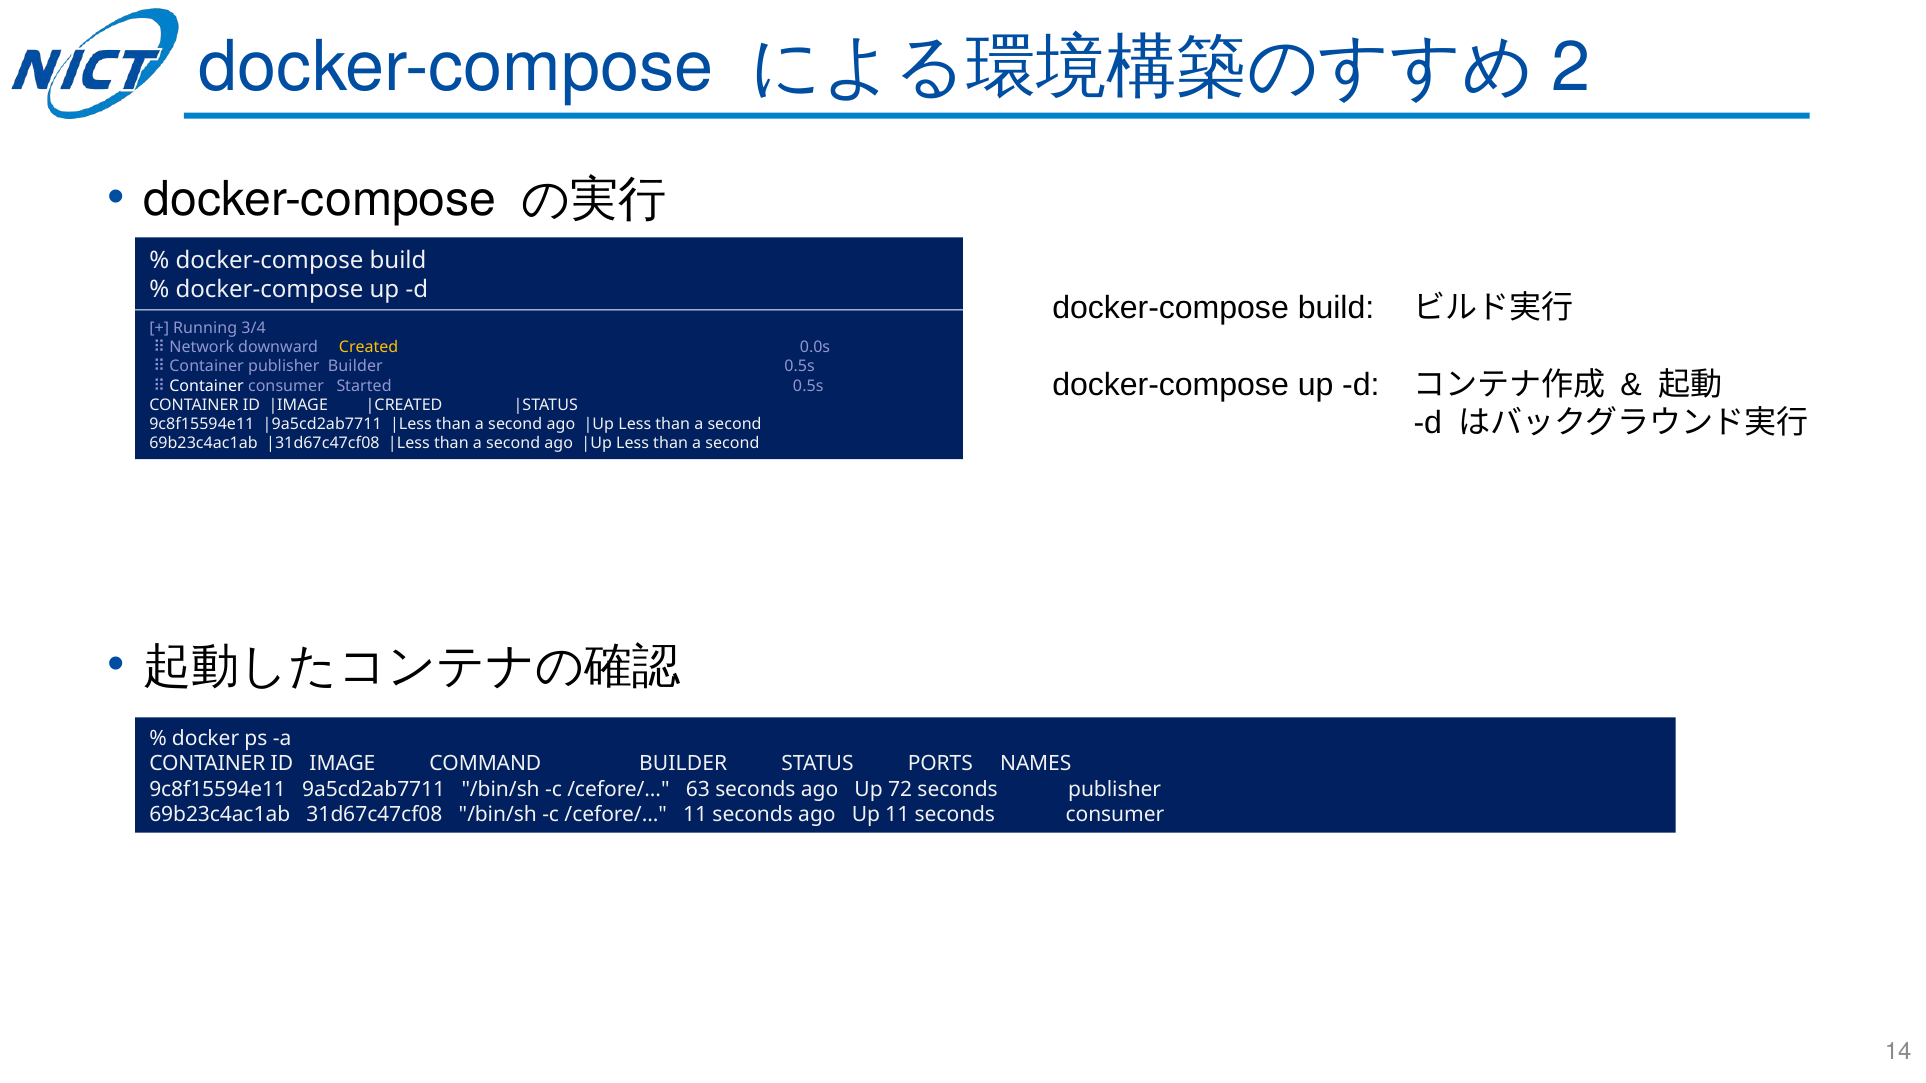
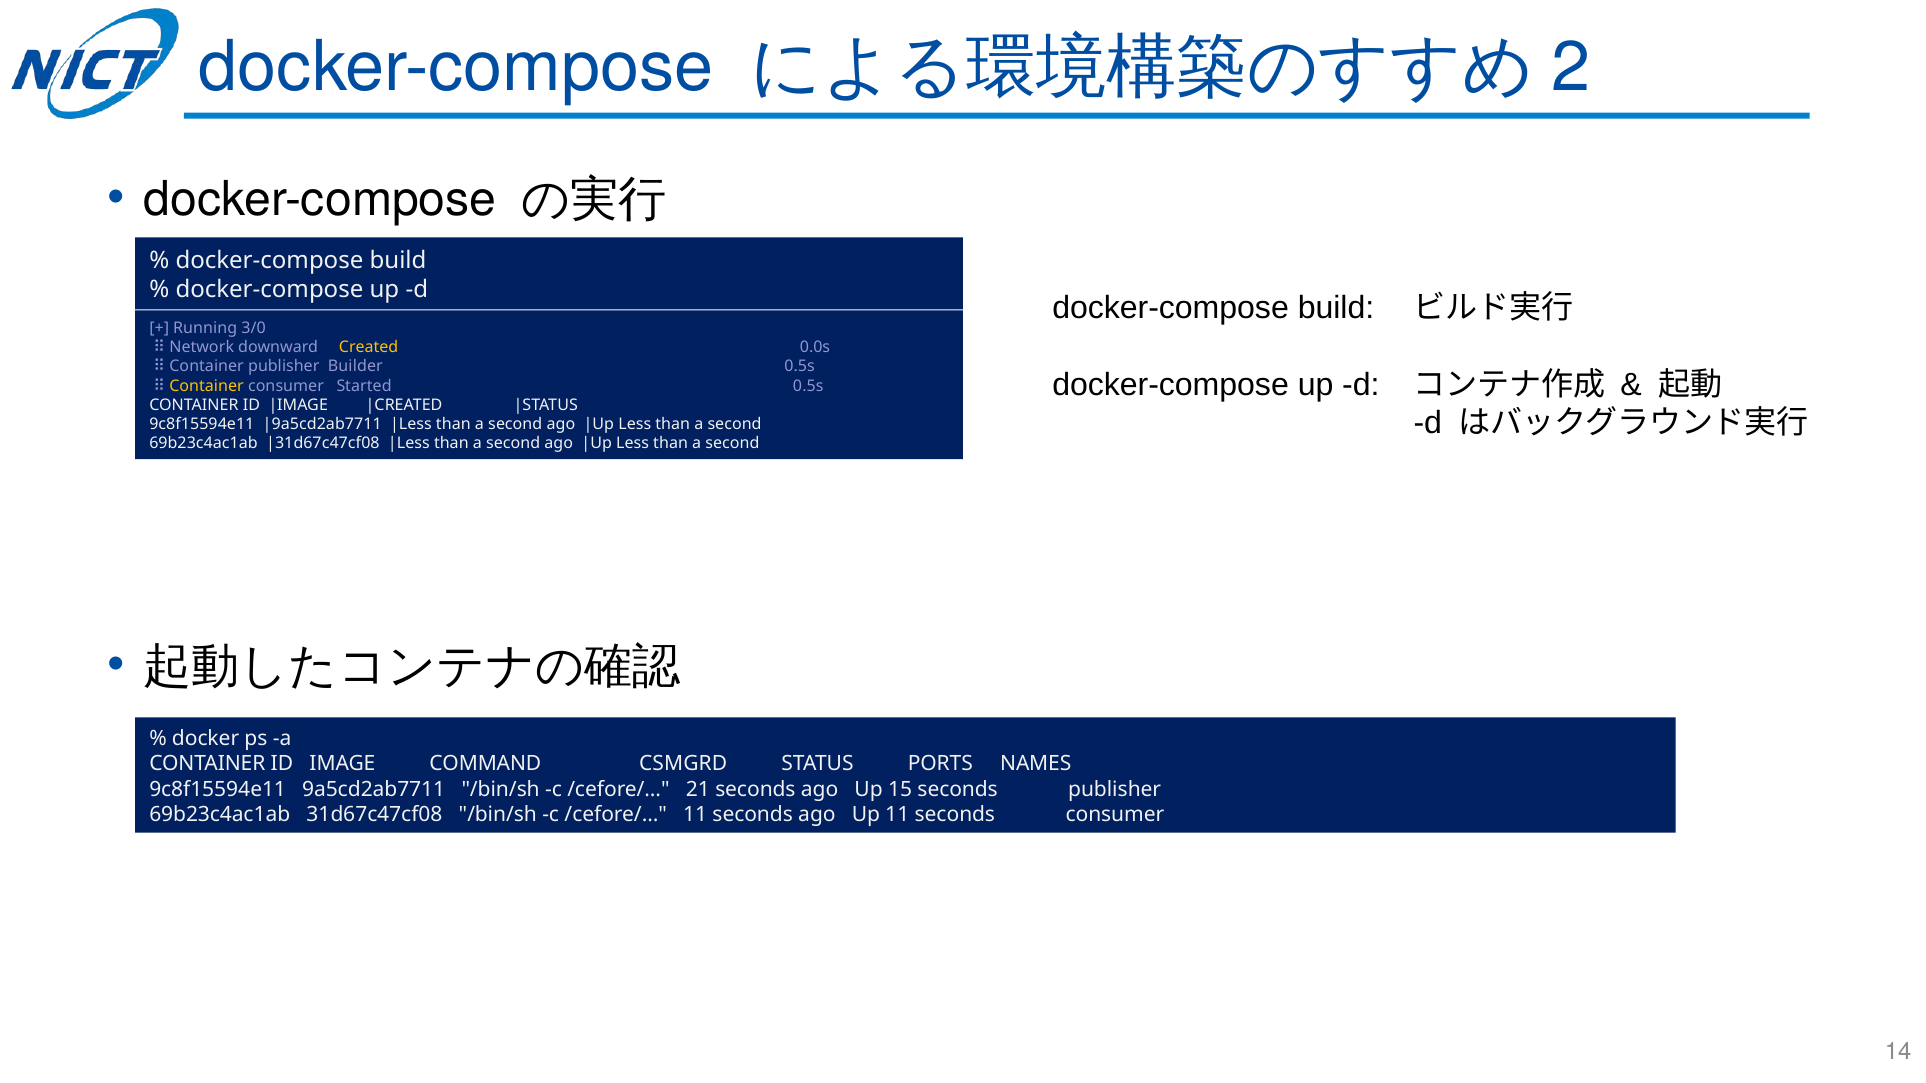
3/4: 3/4 -> 3/0 (254, 328)
Container colour: white -> yellow (207, 386)
COMMAND BUILDER: BUILDER -> CSMGRD (683, 764)
63: 63 -> 21 (698, 789)
72: 72 -> 15 (900, 789)
